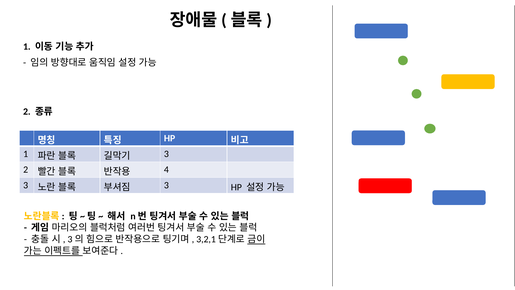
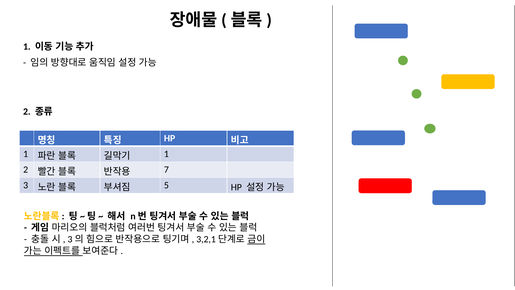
3: 3 -> 1 (166, 154)
4: 4 -> 7 (166, 170)
3: 3 -> 5 (166, 185)
